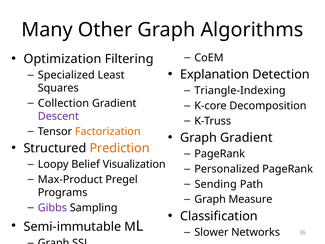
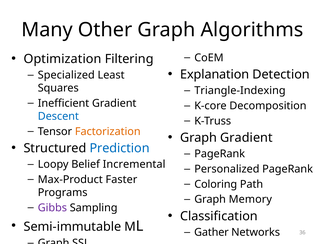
Collection: Collection -> Inefficient (64, 103)
Descent colour: purple -> blue (58, 116)
Prediction colour: orange -> blue (120, 148)
Visualization: Visualization -> Incremental (134, 164)
Pregel: Pregel -> Faster (121, 179)
Sending: Sending -> Coloring (216, 184)
Measure: Measure -> Memory (250, 199)
Slower: Slower -> Gather (211, 232)
